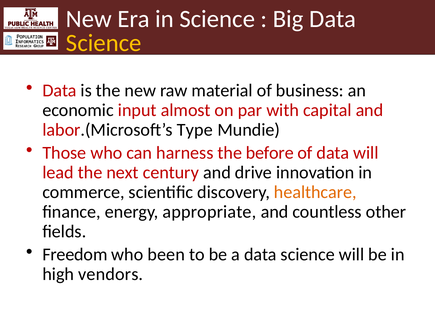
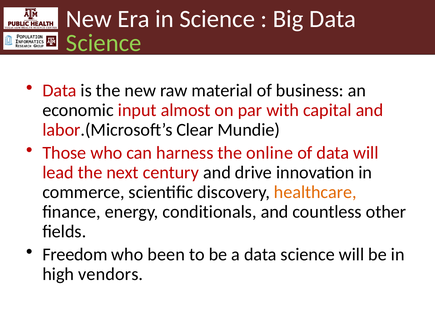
Science colour: yellow -> light green (104, 43)
Type: Type -> Clear (195, 130)
before: before -> online (270, 153)
appropriate: appropriate -> conditionals (210, 211)
